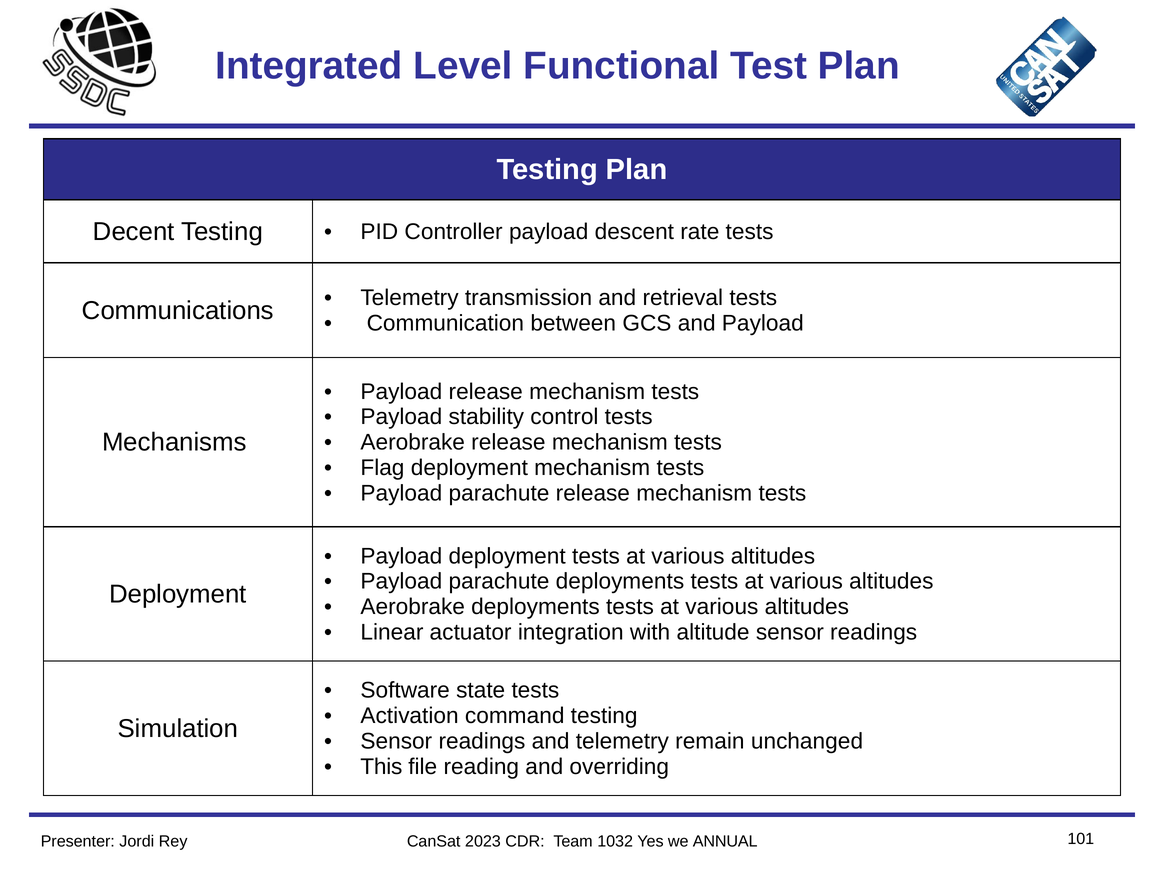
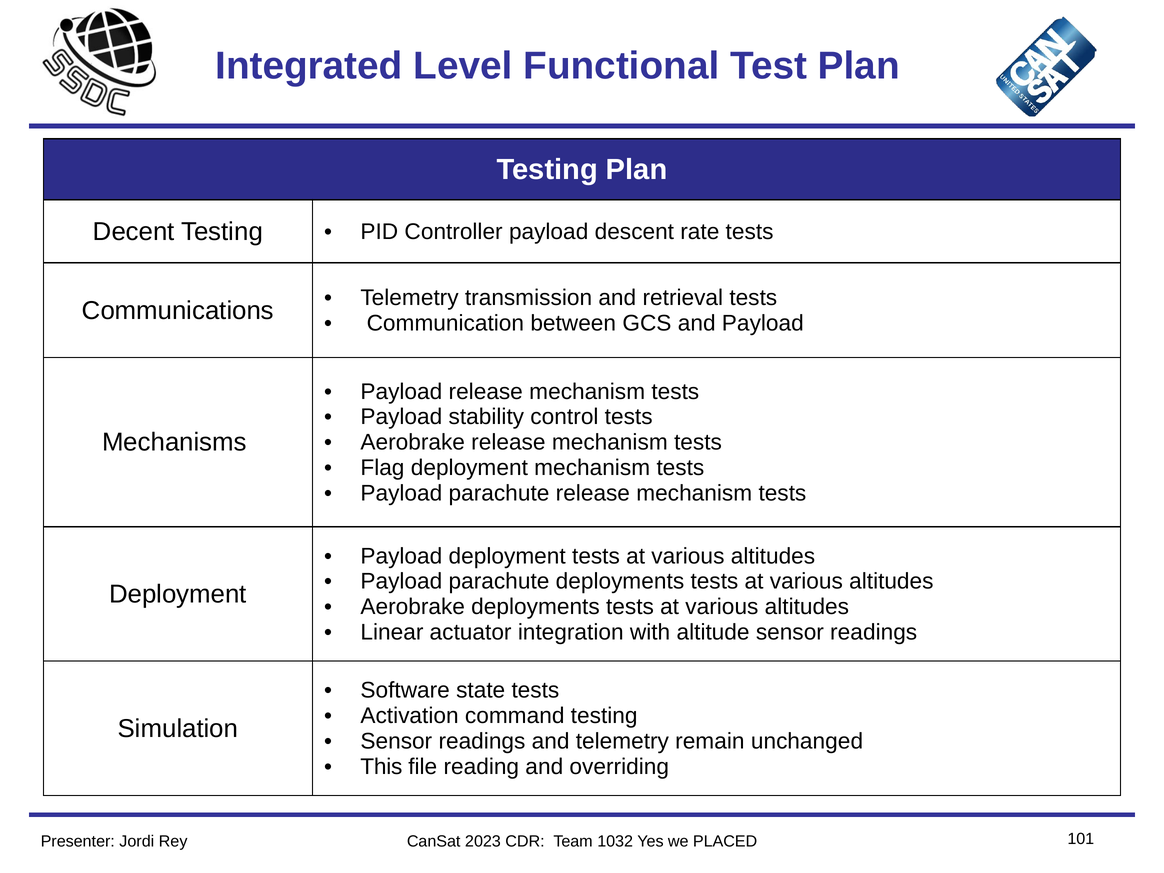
ANNUAL: ANNUAL -> PLACED (725, 841)
